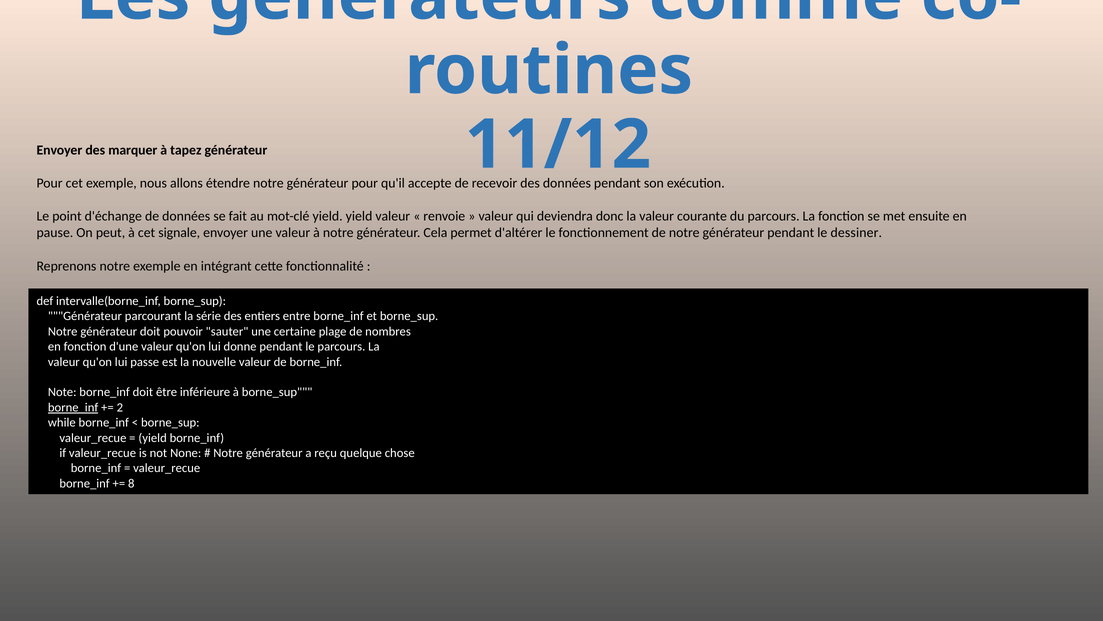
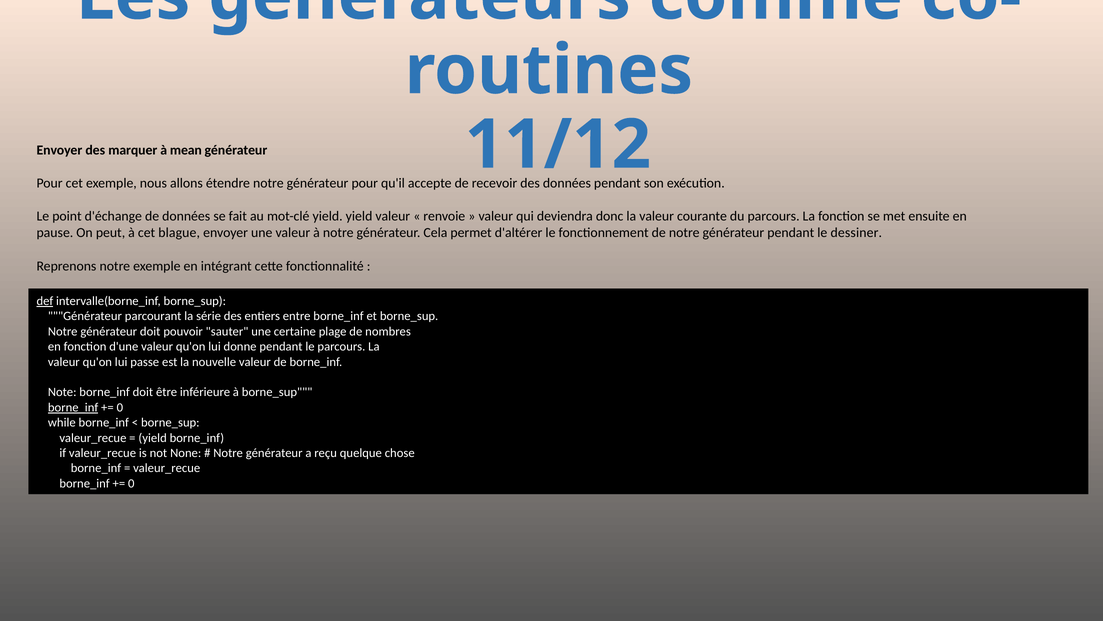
tapez: tapez -> mean (186, 150)
signale: signale -> blague (179, 233)
def underline: none -> present (45, 301)
2: 2 -> 0 (120, 407)
8: 8 -> 0 (131, 483)
